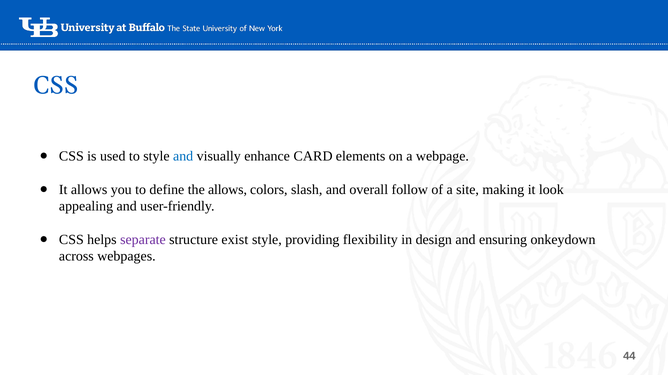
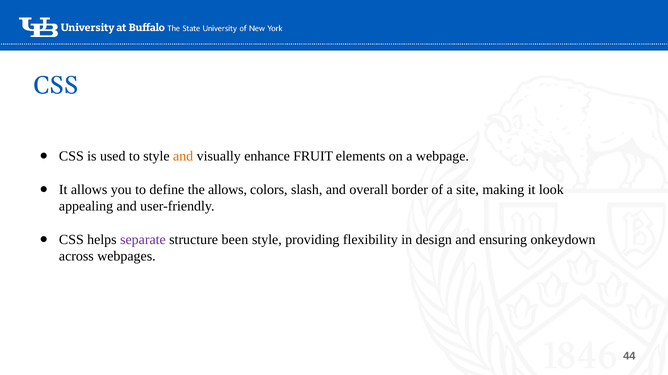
and colour: blue -> orange (183, 157)
CARD: CARD -> FRUIT (313, 157)
follow: follow -> border (410, 190)
exist: exist -> been (235, 240)
